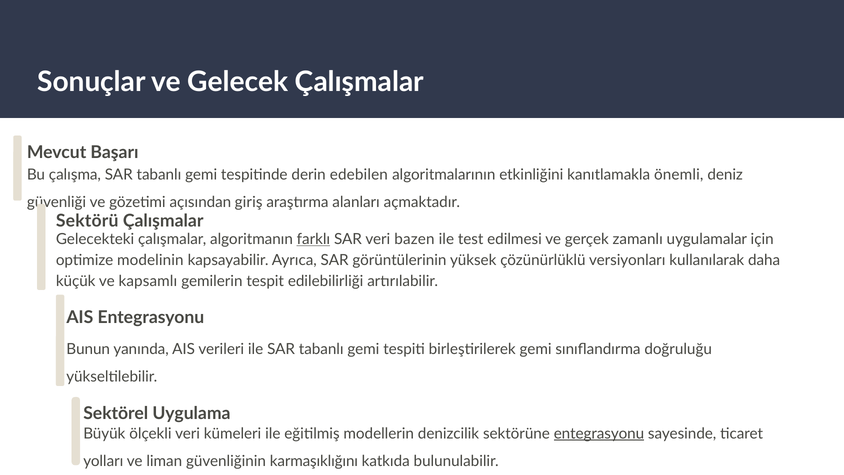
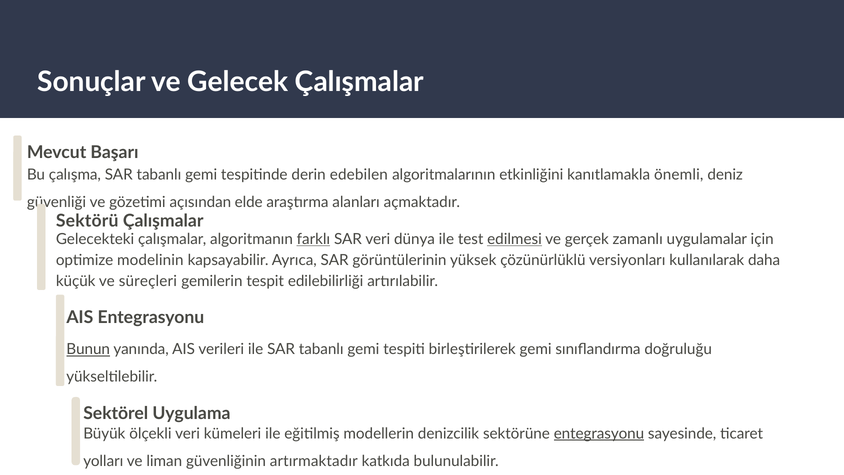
giriş: giriş -> elde (249, 202)
bazen: bazen -> dünya (415, 239)
edilmesi underline: none -> present (514, 239)
kapsamlı: kapsamlı -> süreçleri (148, 281)
Bunun underline: none -> present (88, 349)
karmaşıklığını: karmaşıklığını -> artırmaktadır (314, 461)
